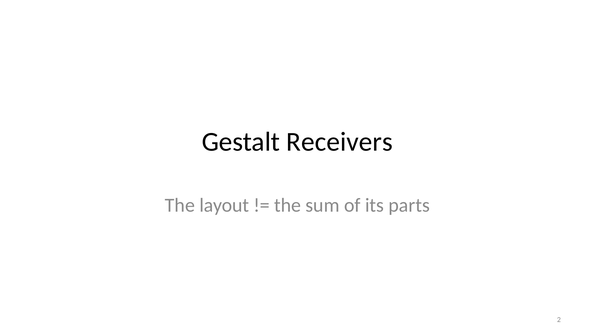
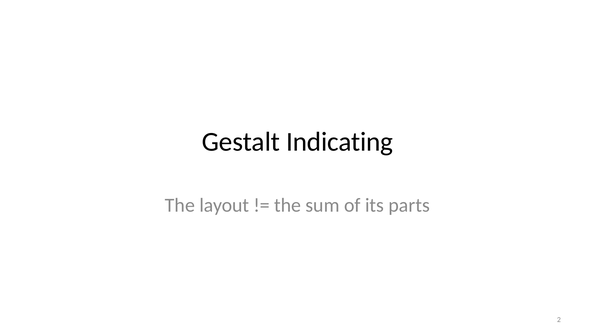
Receivers: Receivers -> Indicating (340, 142)
